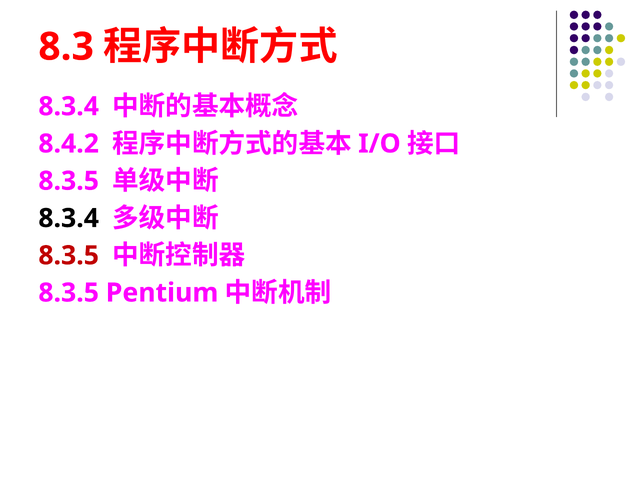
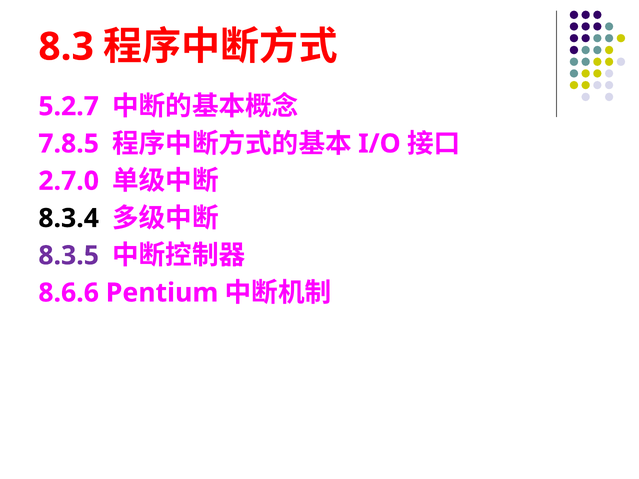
8.3.4: 8.3.4 -> 5.2.7 (69, 107)
8.4.2: 8.4.2 -> 7.8.5 (69, 144)
8.3.5: 8.3.5 -> 2.7.0 (69, 181)
8.3.5 colour: red -> purple (69, 256)
8.3.5: 8.3.5 -> 8.6.6 (69, 293)
